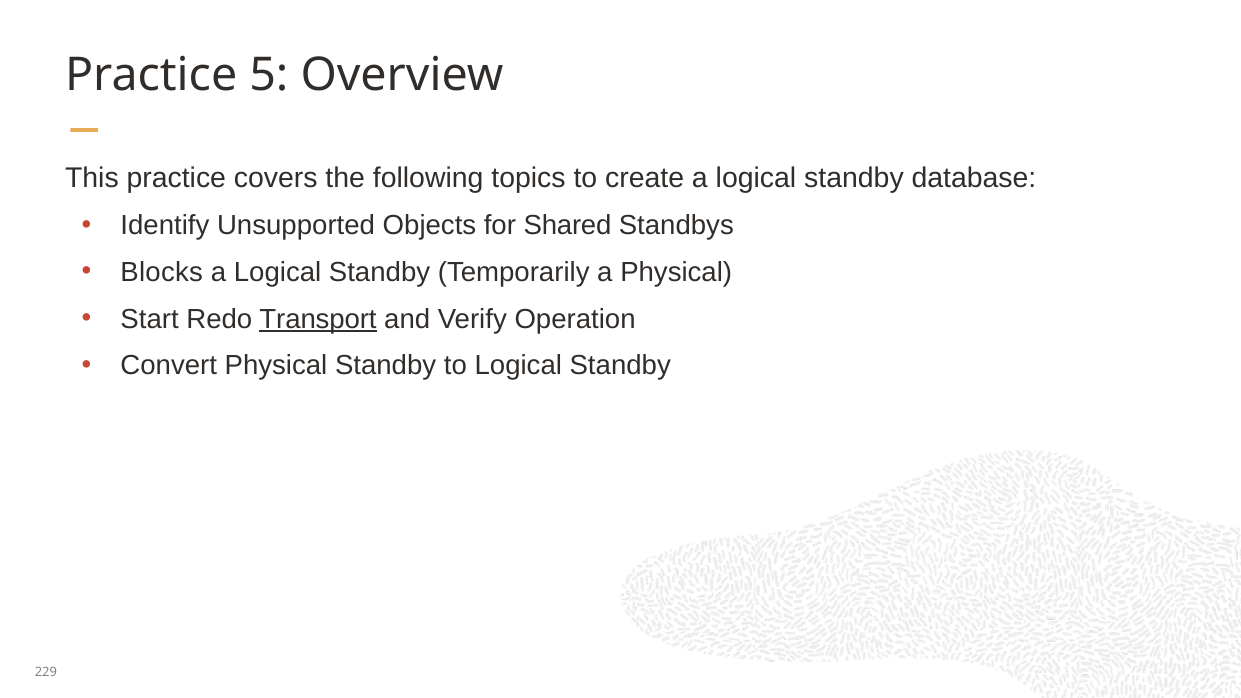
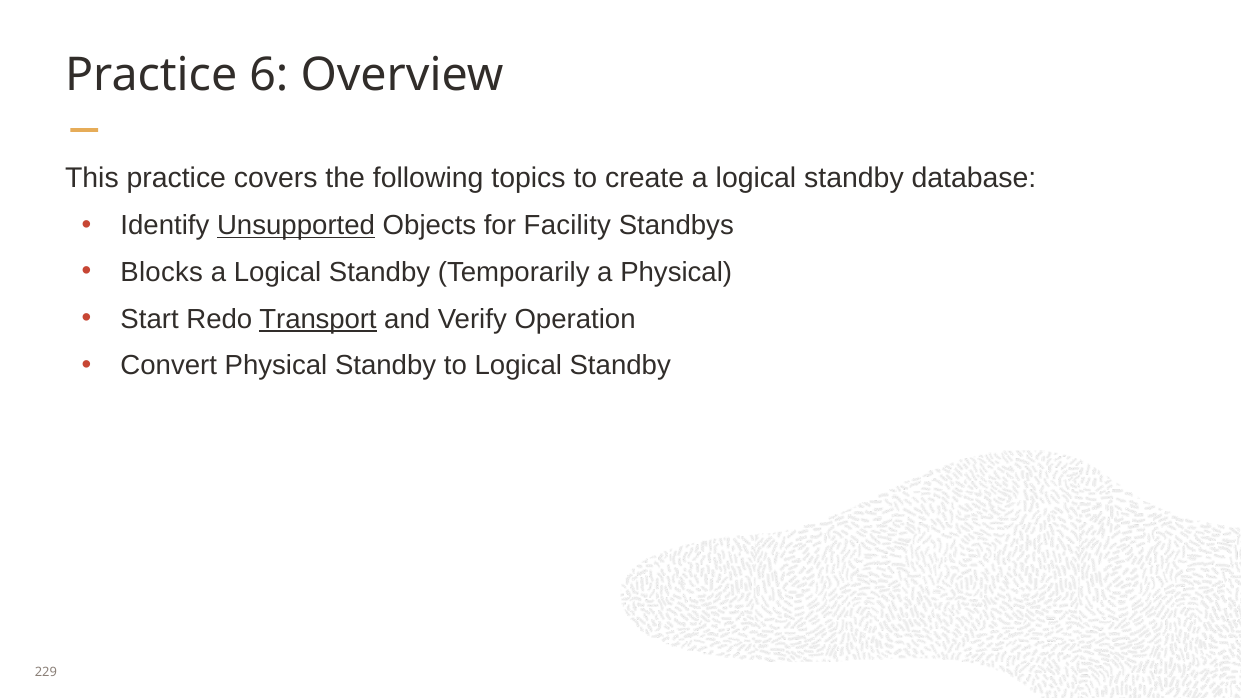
5: 5 -> 6 (269, 75)
Unsupported underline: none -> present (296, 226)
Shared: Shared -> Facility (567, 226)
